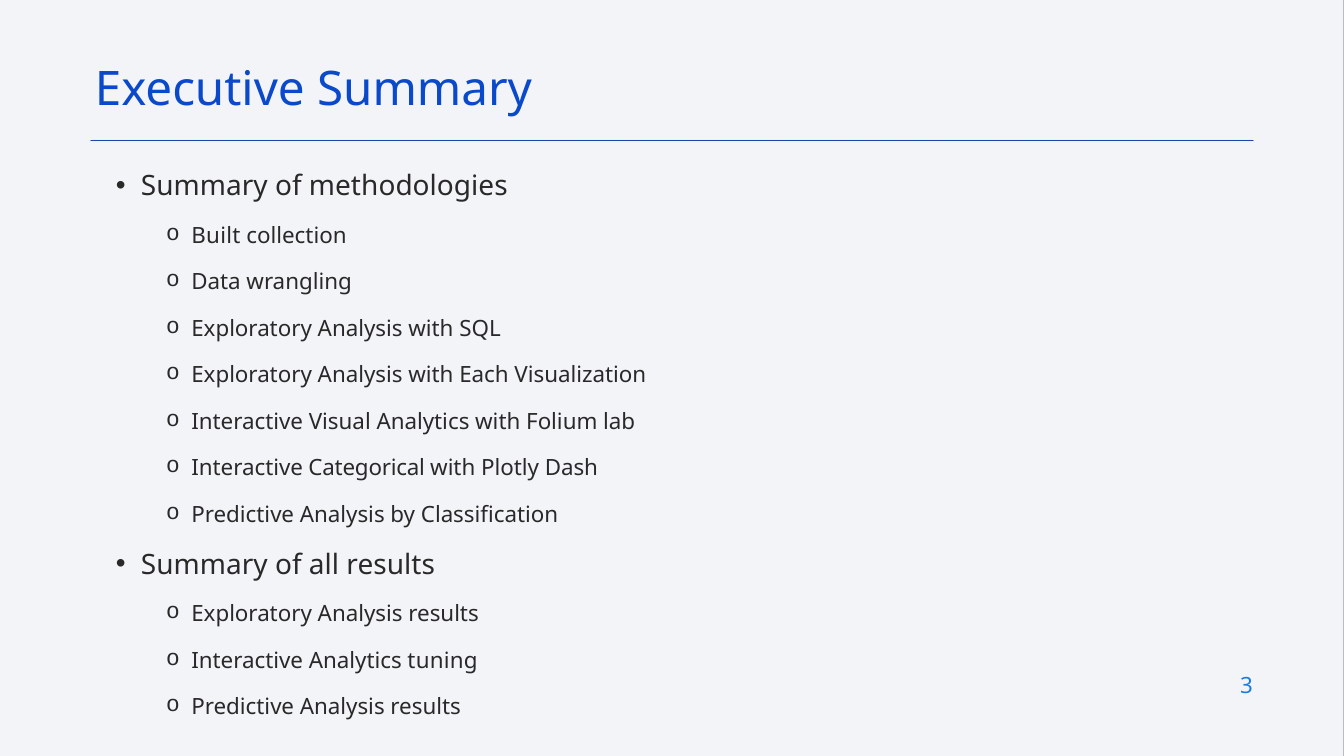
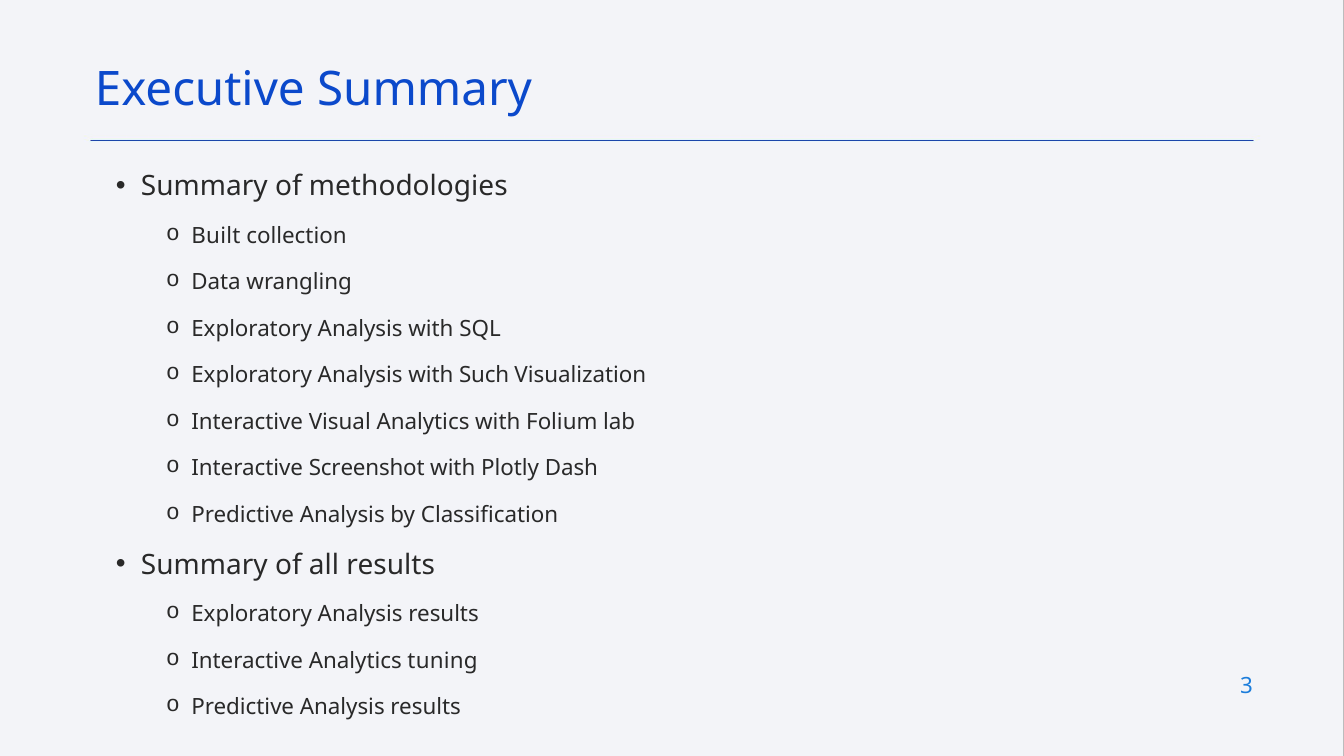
Each: Each -> Such (484, 375)
Categorical: Categorical -> Screenshot (367, 468)
